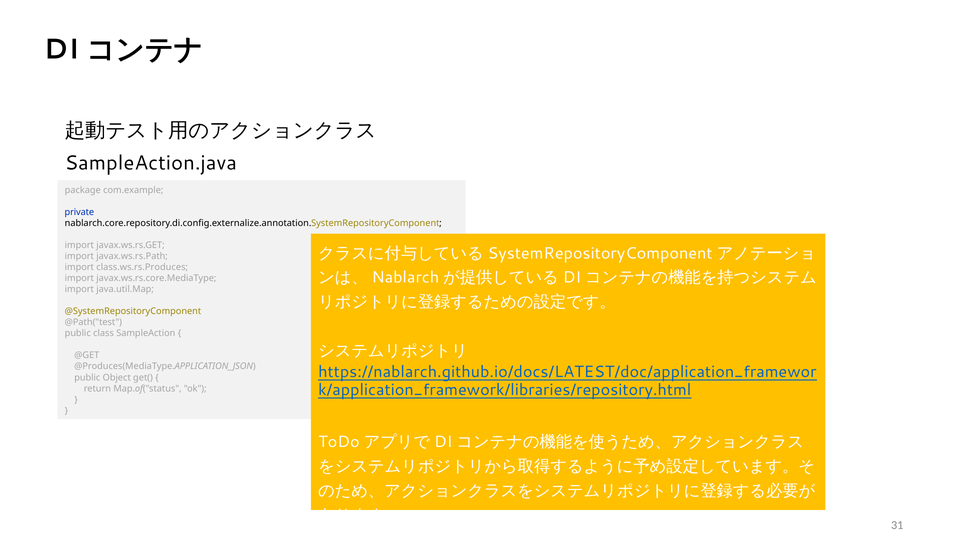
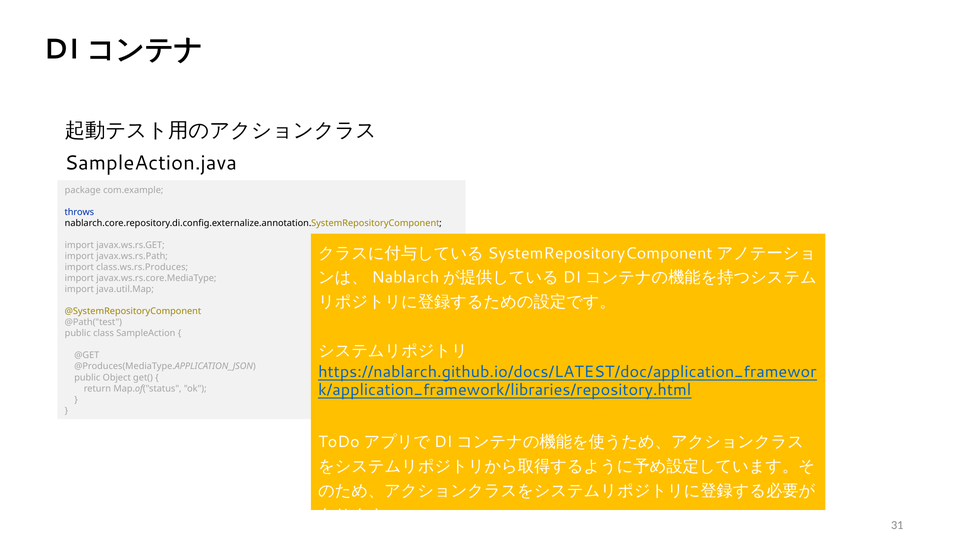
private: private -> throws (79, 212)
